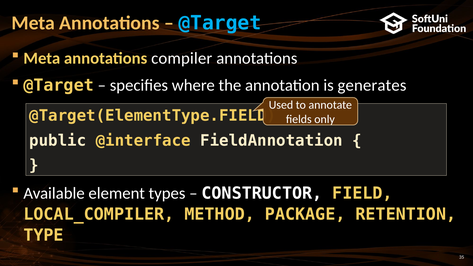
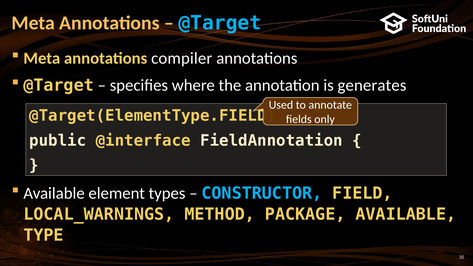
CONSTRUCTOR colour: white -> light blue (262, 193)
LOCAL_COMPILER: LOCAL_COMPILER -> LOCAL_WARNINGS (99, 214)
PACKAGE RETENTION: RETENTION -> AVAILABLE (406, 214)
